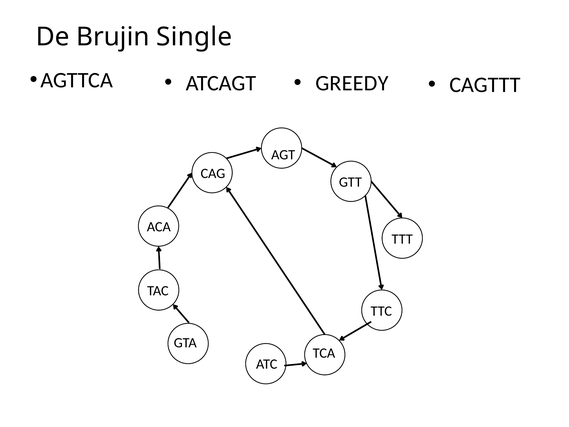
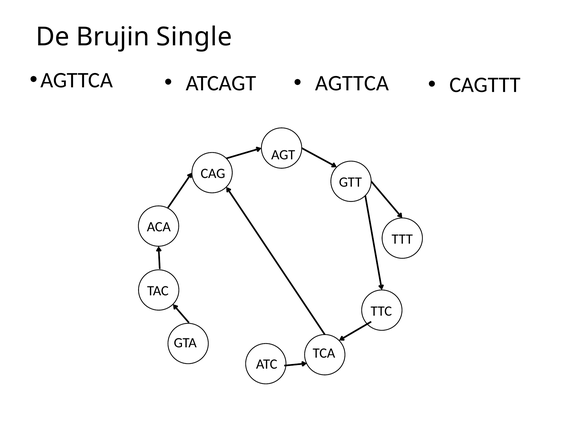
GREEDY: GREEDY -> AGTTCA (352, 83)
